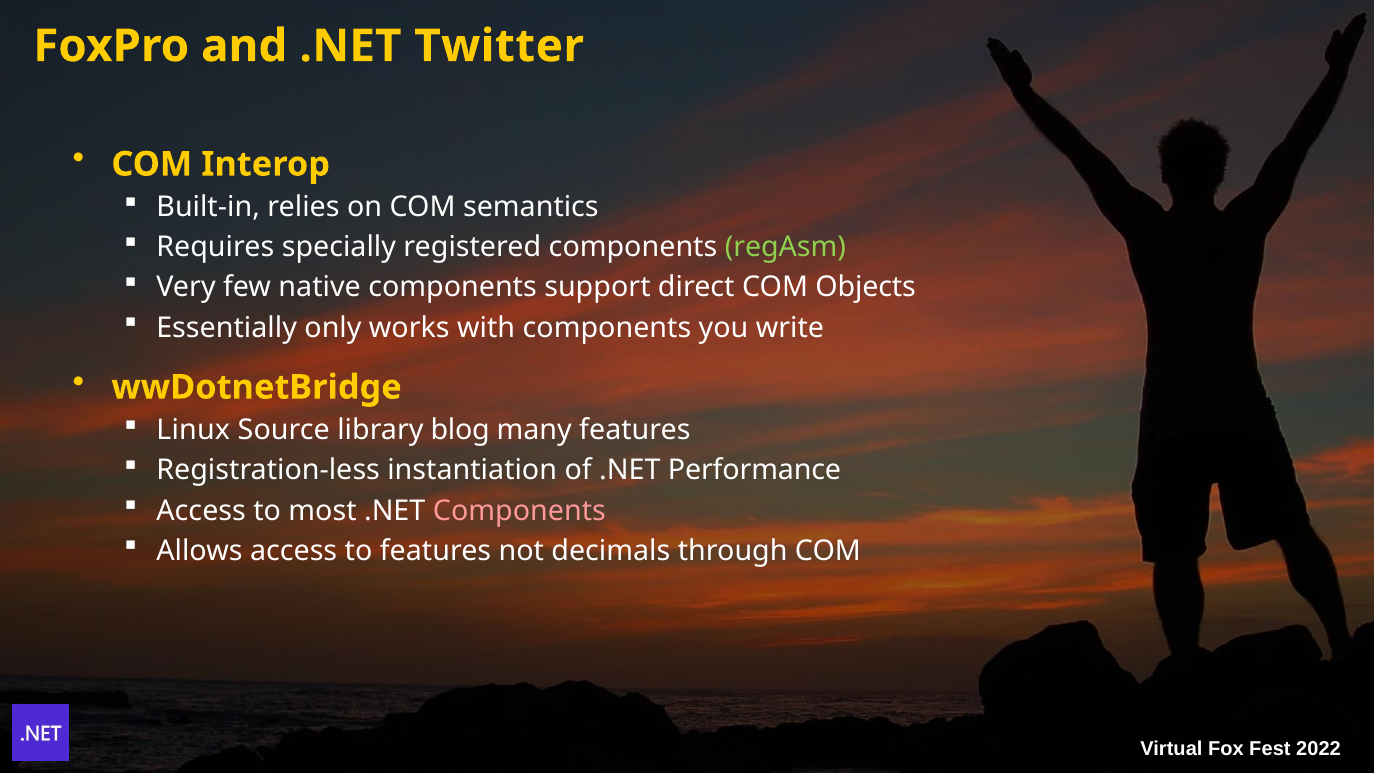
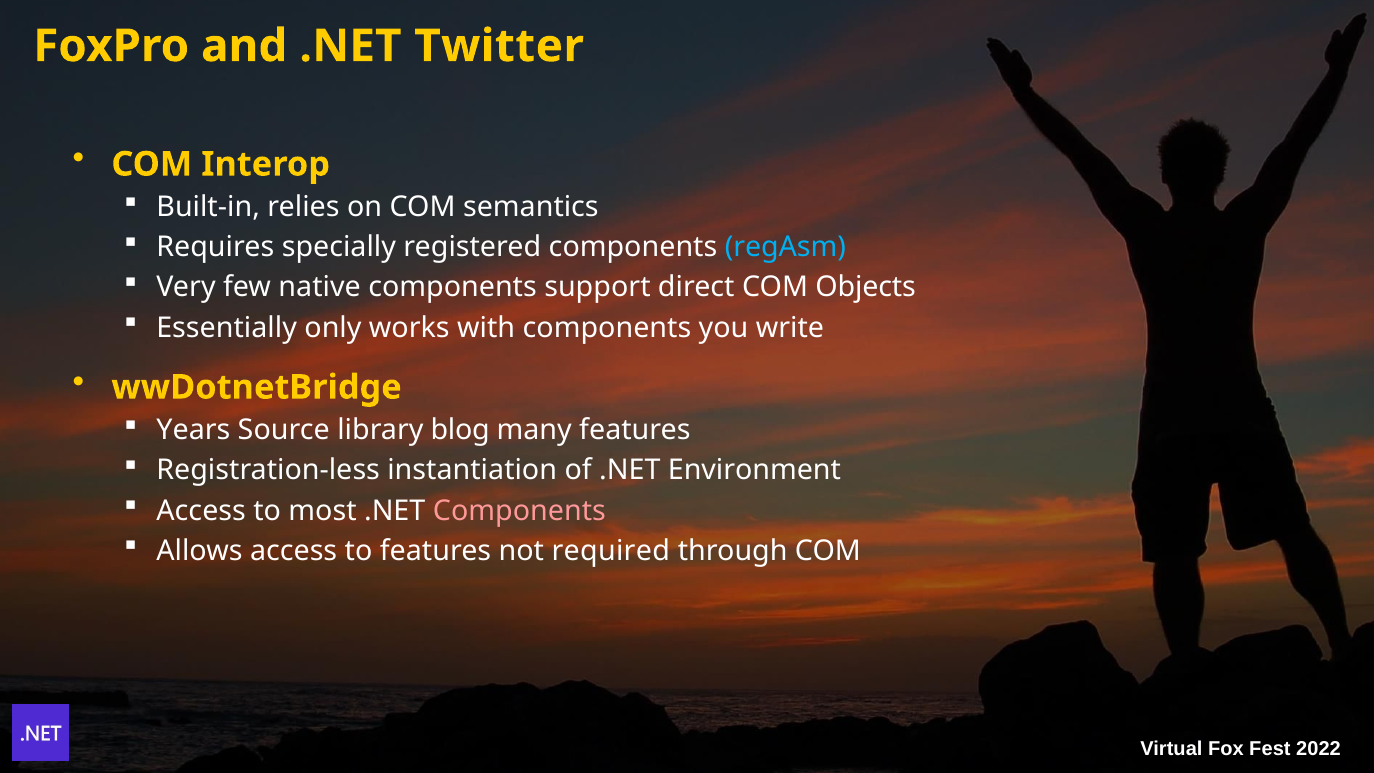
regAsm colour: light green -> light blue (785, 247)
Linux: Linux -> Years (193, 430)
Performance: Performance -> Environment (754, 470)
decimals: decimals -> required (611, 551)
